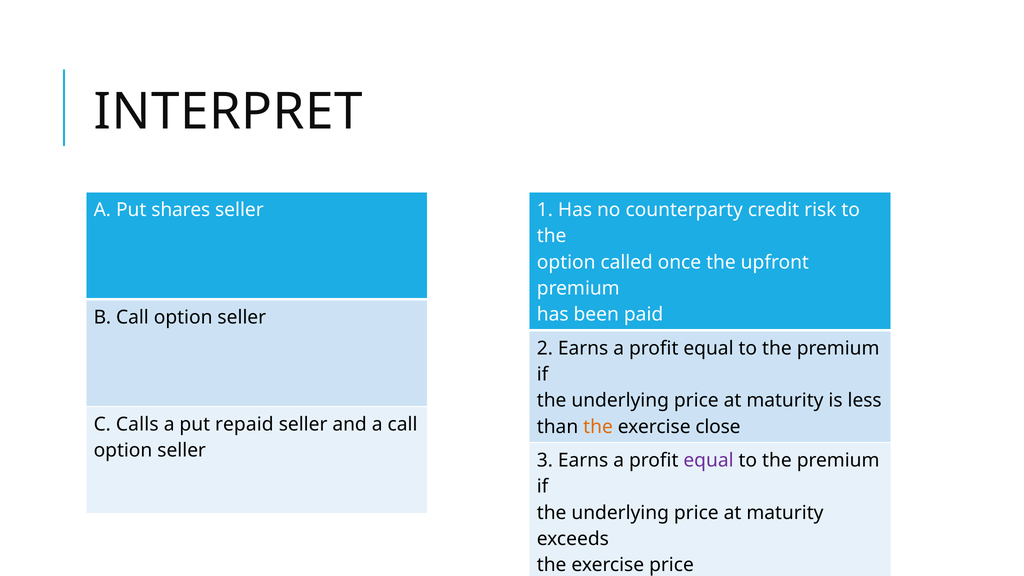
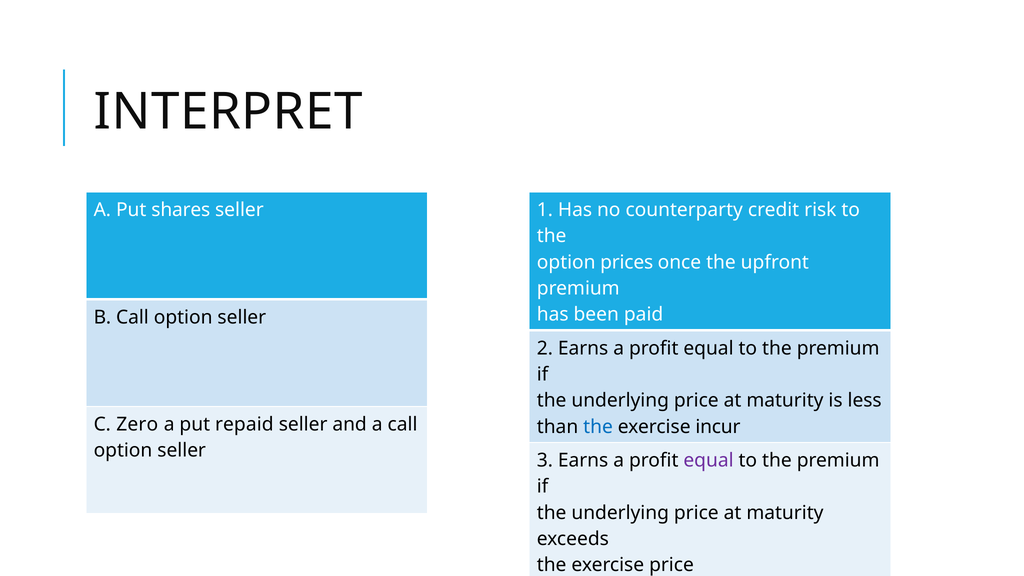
called: called -> prices (627, 262)
Calls: Calls -> Zero (137, 424)
the colour: orange -> blue (598, 427)
close: close -> incur (718, 427)
